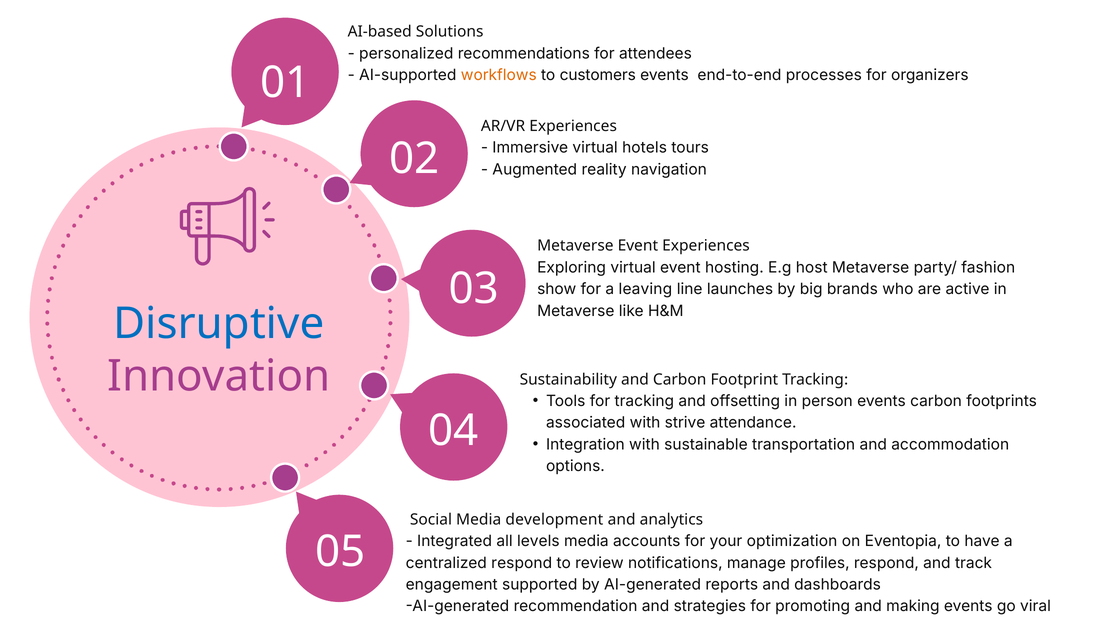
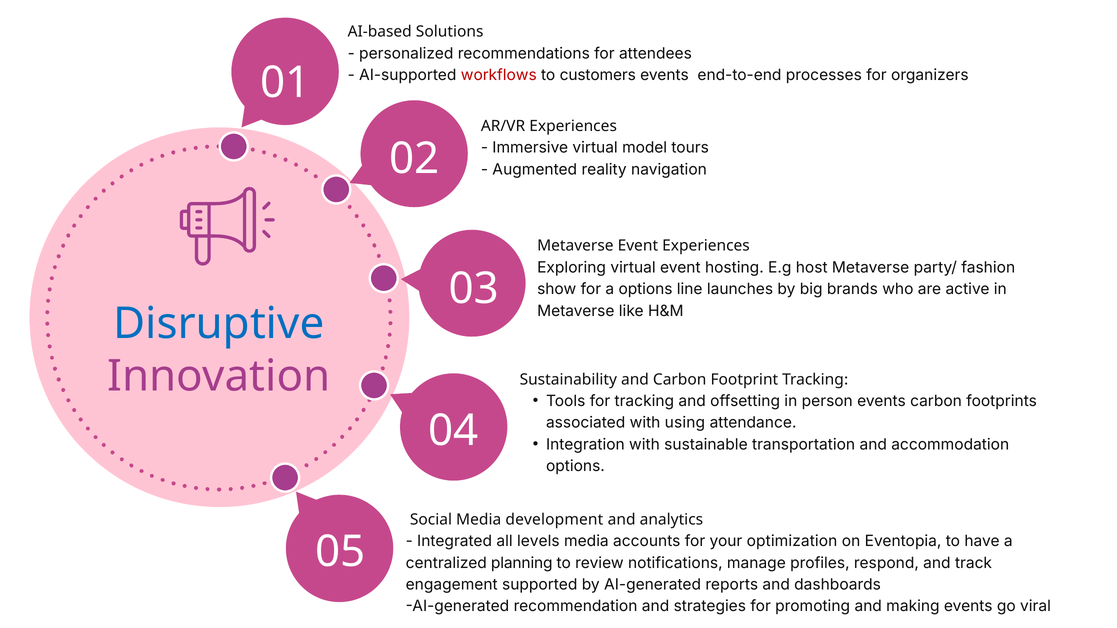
workflows colour: orange -> red (499, 75)
hotels: hotels -> model (645, 148)
a leaving: leaving -> options (646, 289)
strive: strive -> using (685, 423)
centralized respond: respond -> planning (522, 563)
